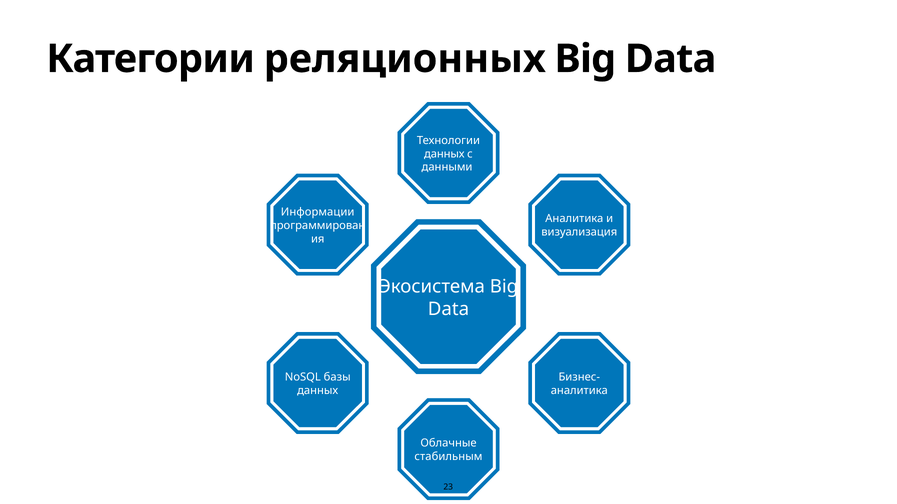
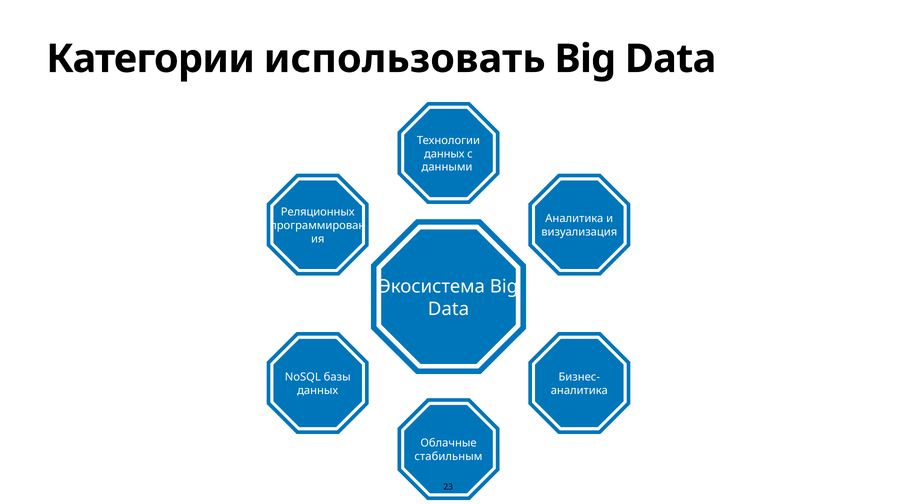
реляционных: реляционных -> использовать (405, 59)
Информации: Информации -> Реляционных (318, 212)
